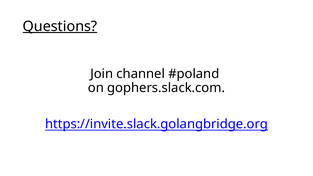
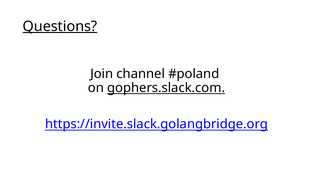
gophers.slack.com underline: none -> present (166, 88)
